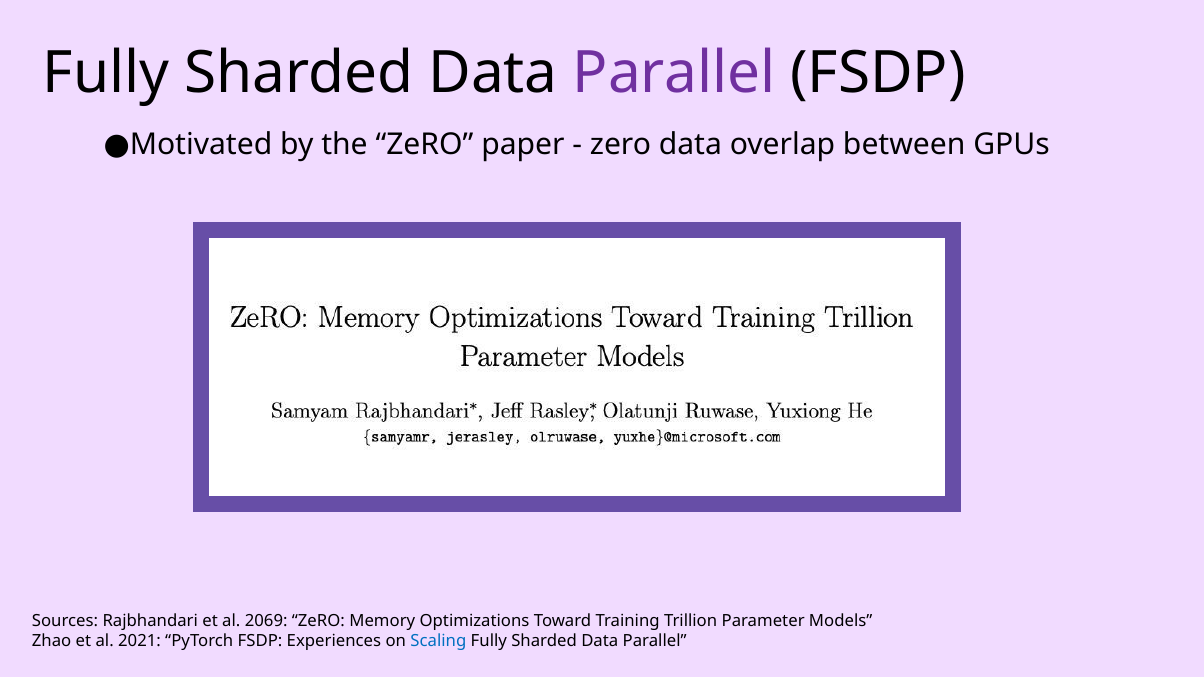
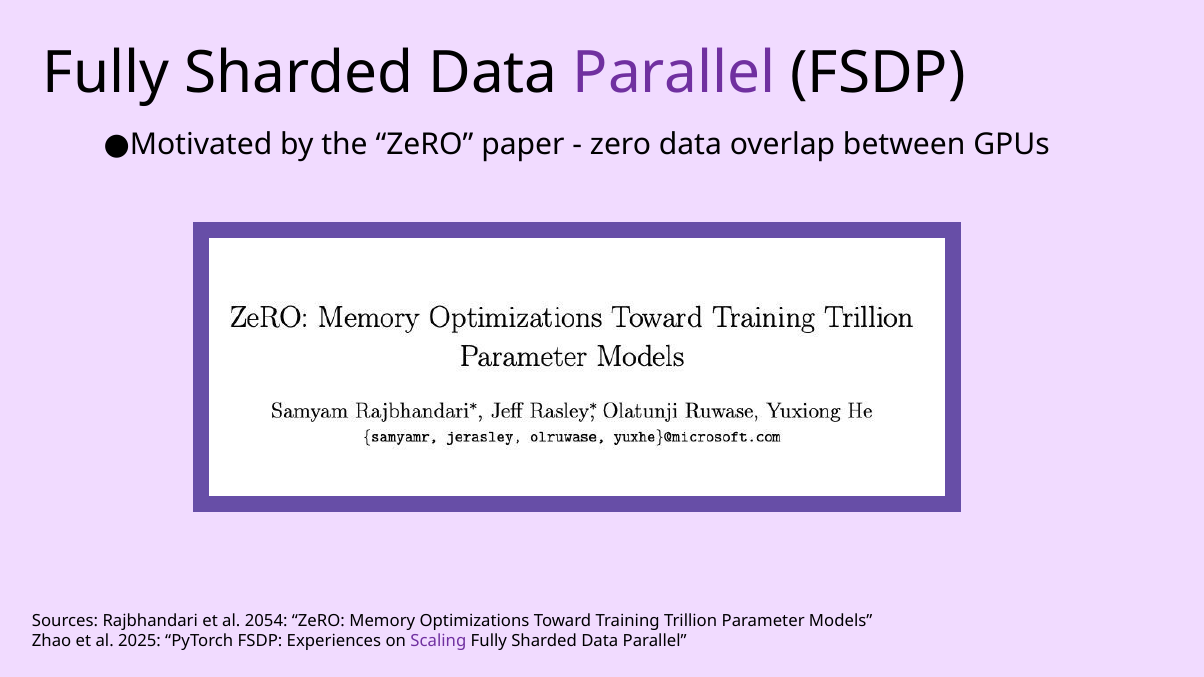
2069: 2069 -> 2054 (266, 621)
2021: 2021 -> 2025 (140, 641)
Scaling colour: blue -> purple (438, 641)
